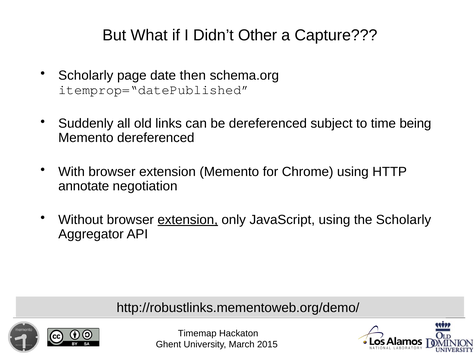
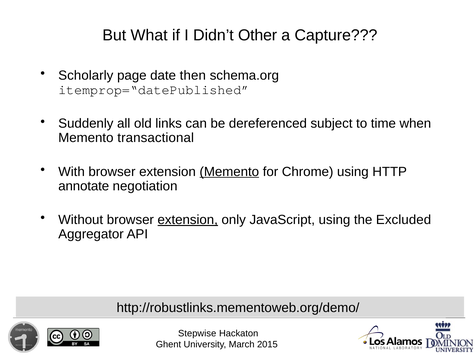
being: being -> when (415, 124)
Memento dereferenced: dereferenced -> transactional (156, 138)
Memento underline: none -> present (229, 172)
the Scholarly: Scholarly -> Excluded (404, 220)
Timemap: Timemap -> Stepwise (197, 333)
